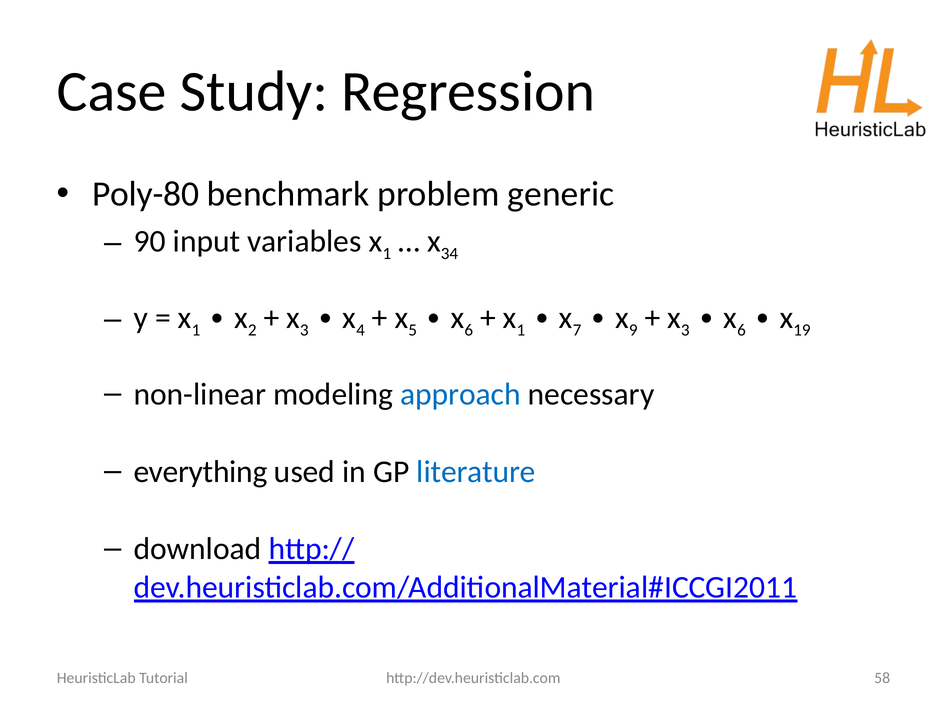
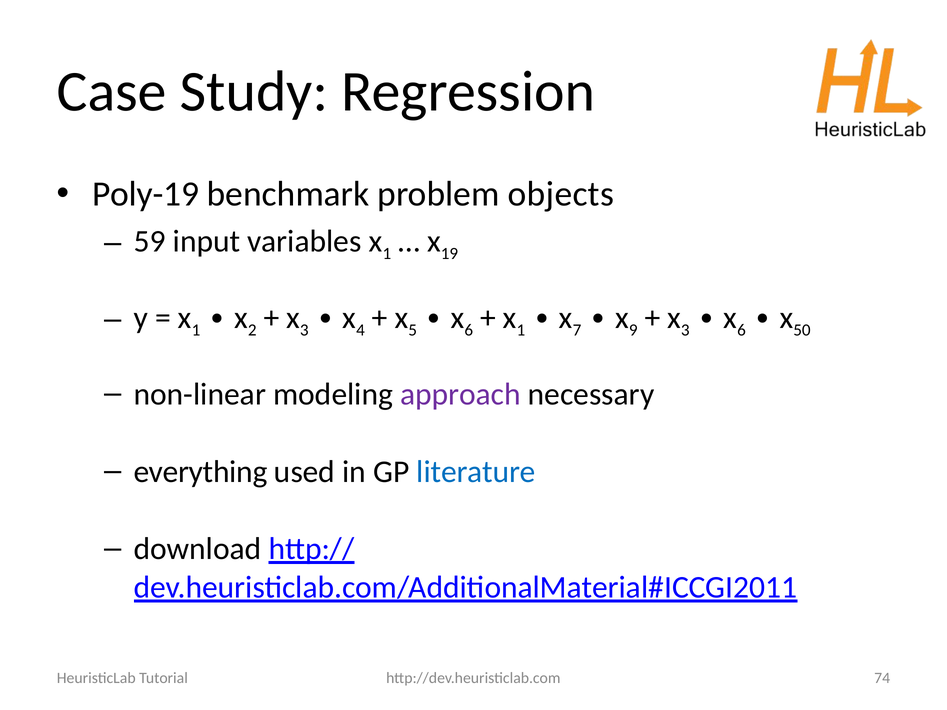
Poly-80: Poly-80 -> Poly-19 (146, 194)
generic: generic -> objects (561, 194)
90: 90 -> 59 (150, 242)
34: 34 -> 19 (449, 254)
19: 19 -> 50 (802, 330)
approach colour: blue -> purple (461, 395)
58: 58 -> 74 (882, 678)
